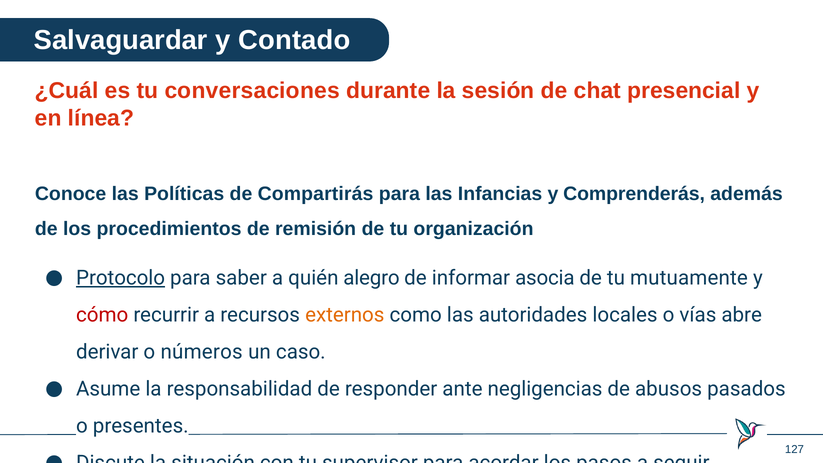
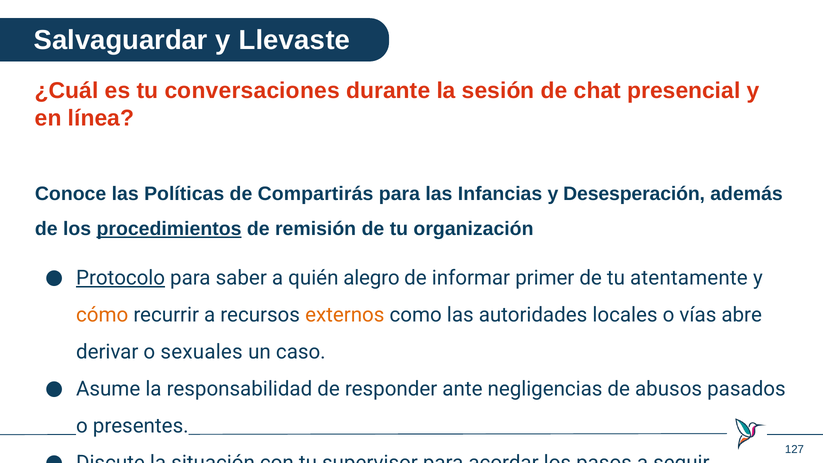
Contado: Contado -> Llevaste (294, 40)
Comprenderás: Comprenderás -> Desesperación (634, 194)
procedimientos underline: none -> present (169, 229)
asocia: asocia -> primer (545, 278)
mutuamente: mutuamente -> atentamente (689, 278)
cómo colour: red -> orange (102, 315)
números: números -> sexuales (202, 352)
